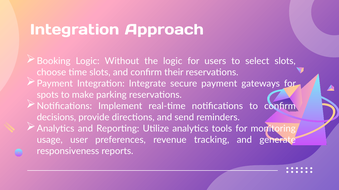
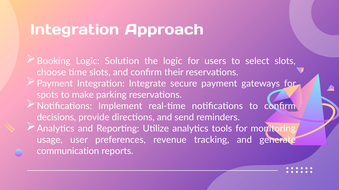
Without: Without -> Solution (122, 61)
responsiveness: responsiveness -> communication (68, 152)
